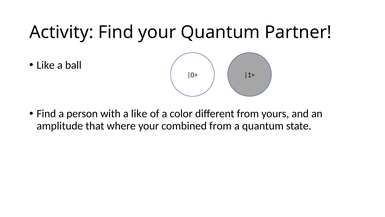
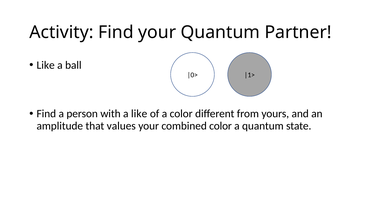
where: where -> values (121, 126)
combined from: from -> color (221, 126)
